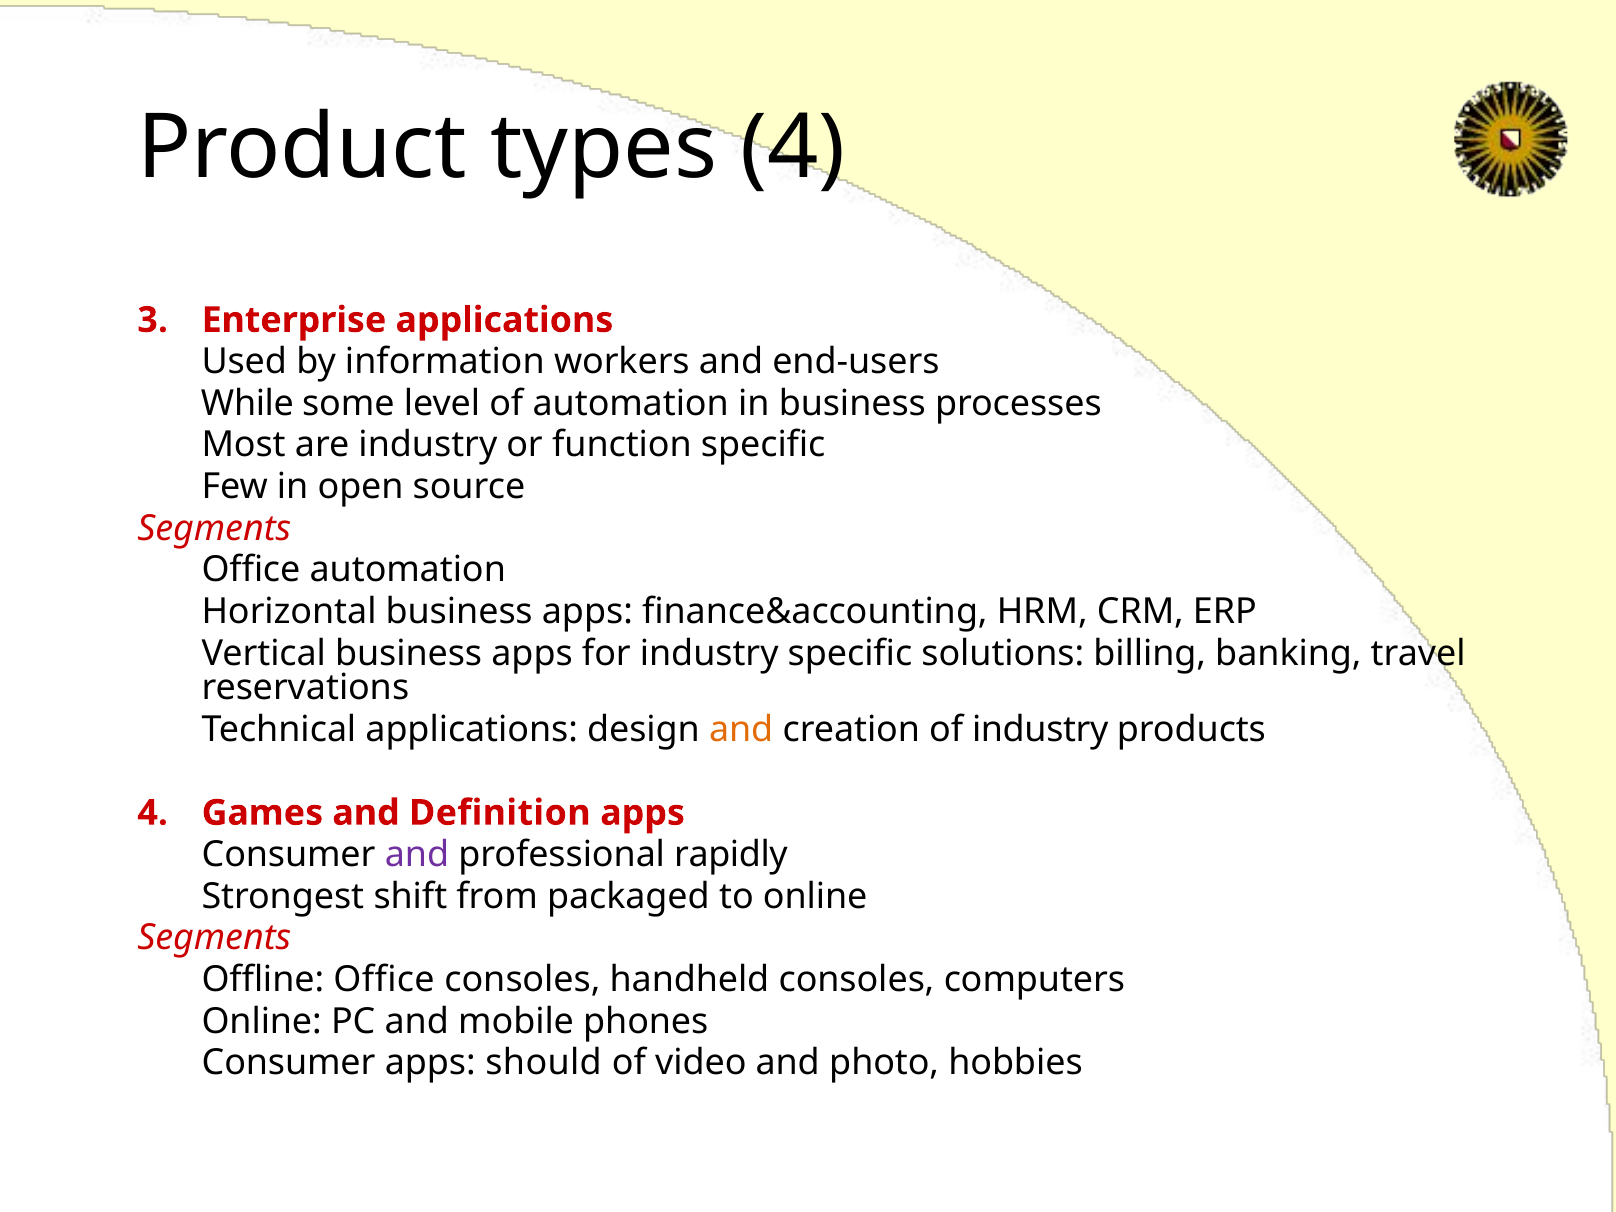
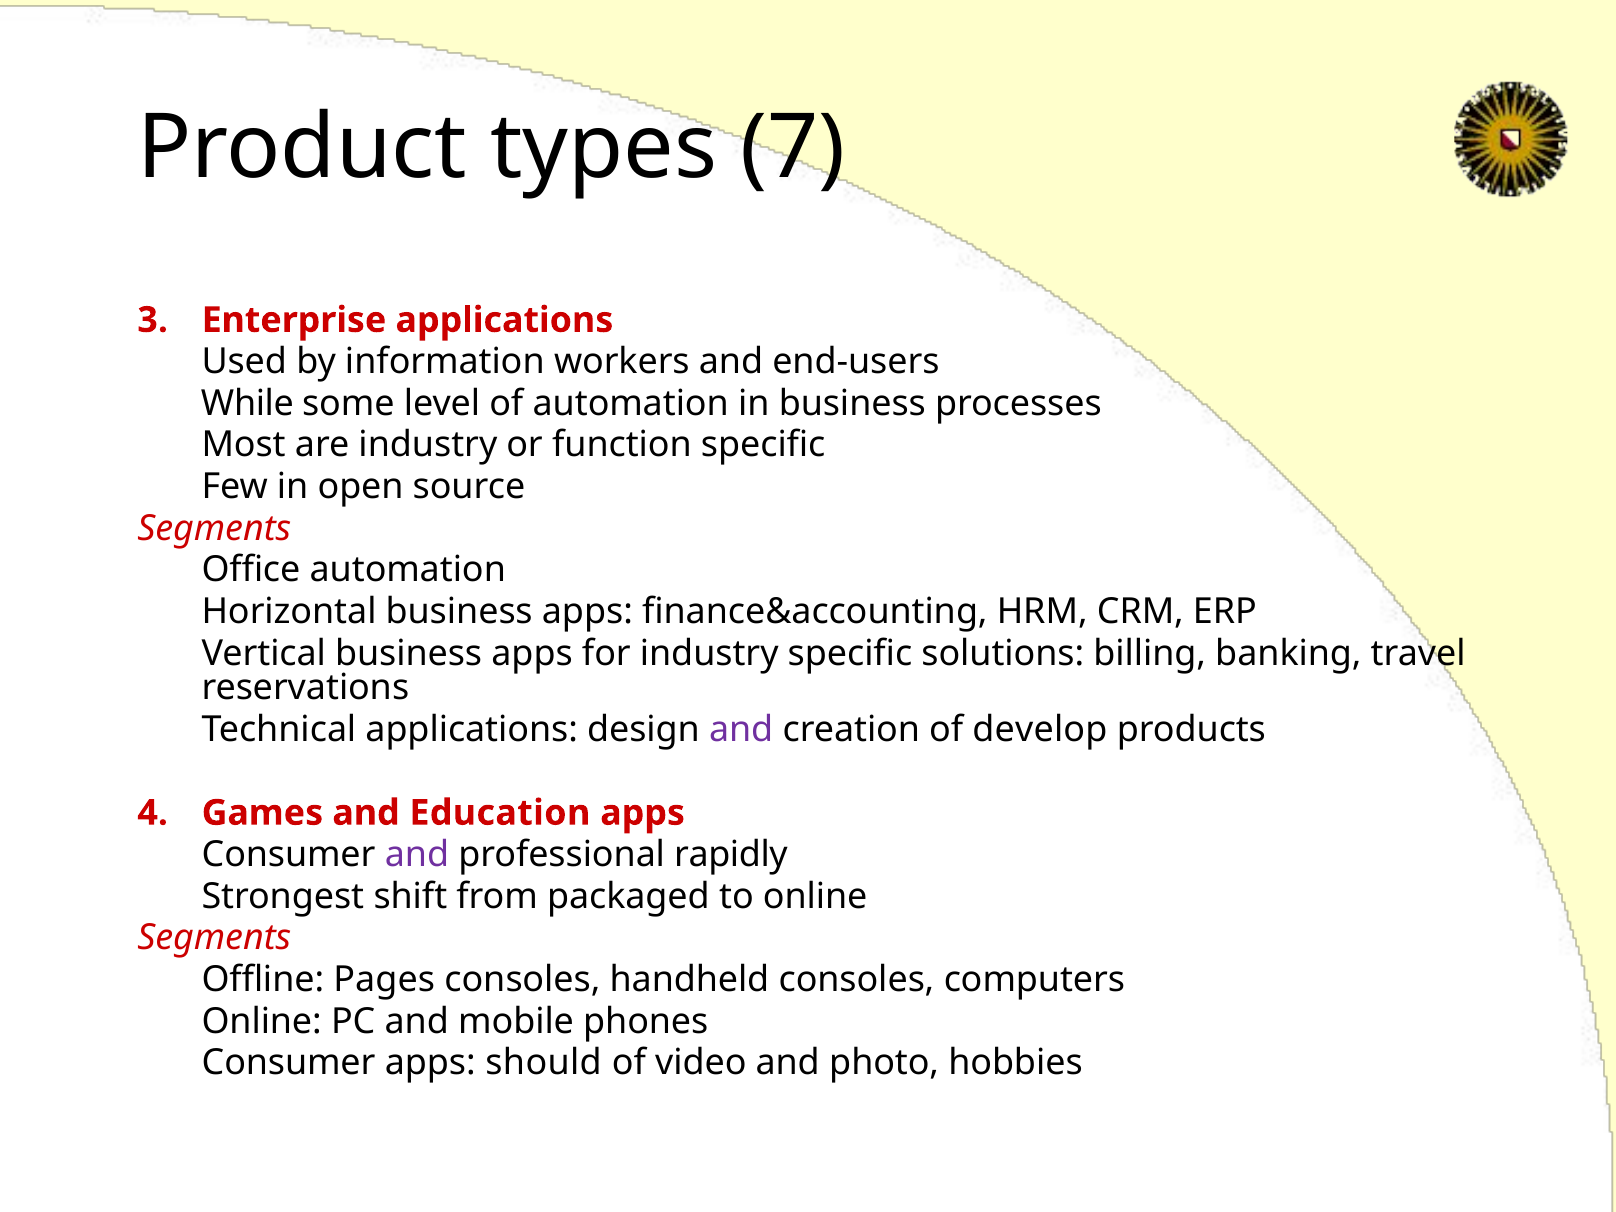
types 4: 4 -> 7 (793, 148)
and colour: orange -> purple (741, 730)
of industry: industry -> develop (1040, 730)
Definition: Definition -> Education (500, 813)
Offline Office: Office -> Pages (384, 980)
